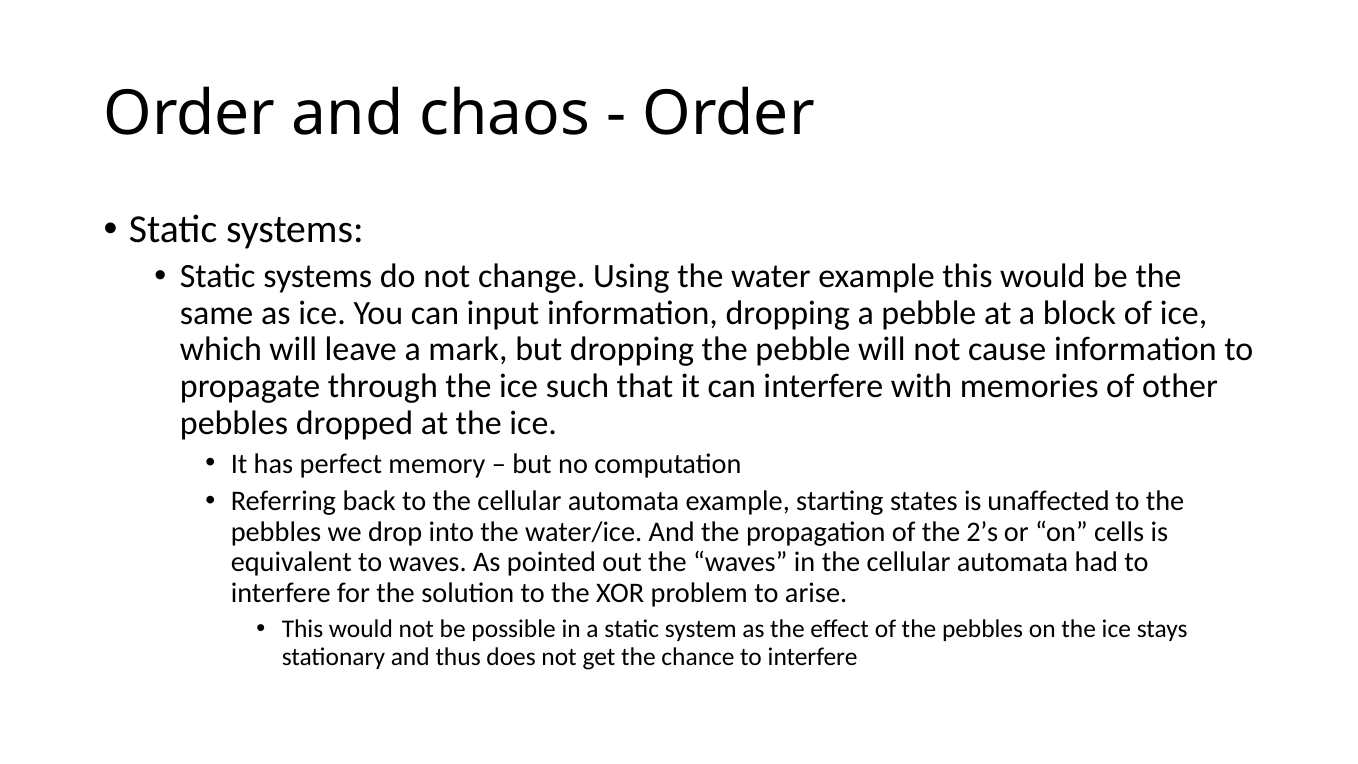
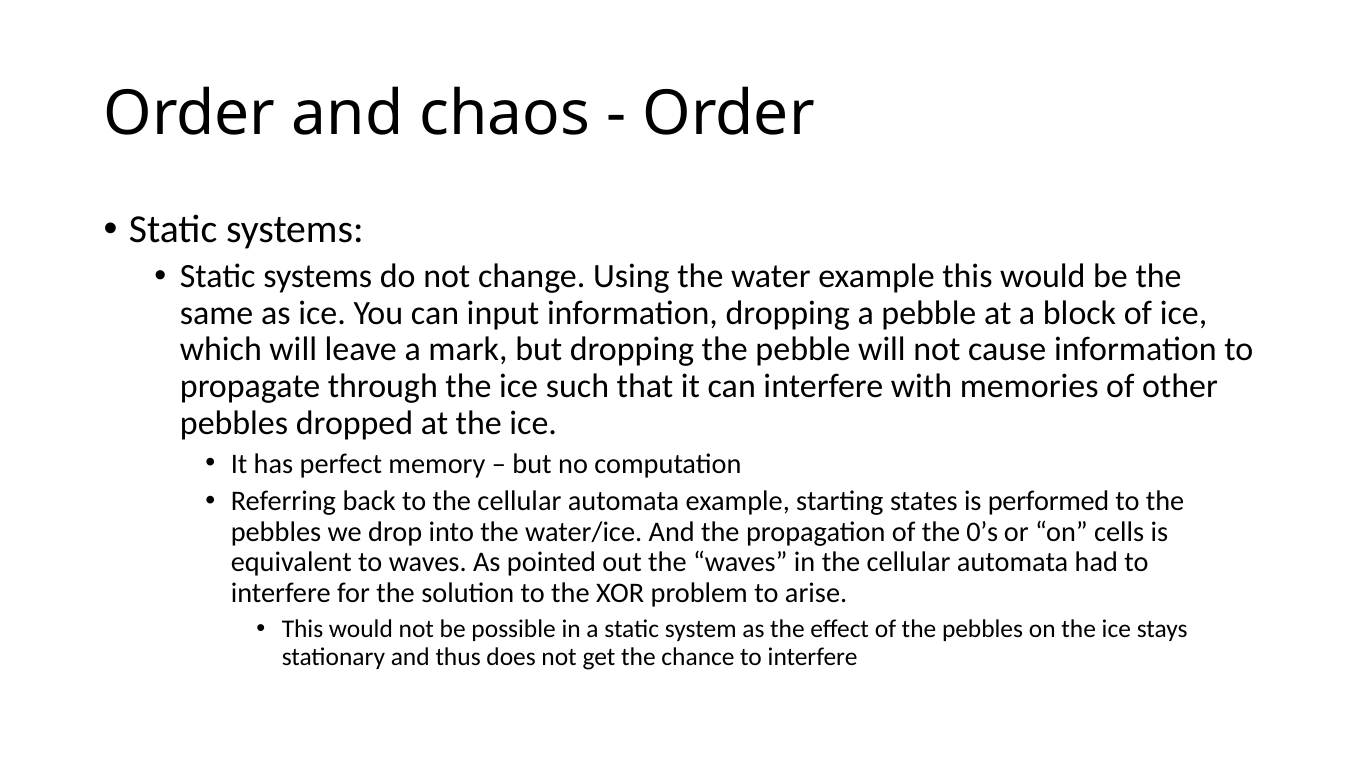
unaffected: unaffected -> performed (1049, 501)
2’s: 2’s -> 0’s (982, 532)
